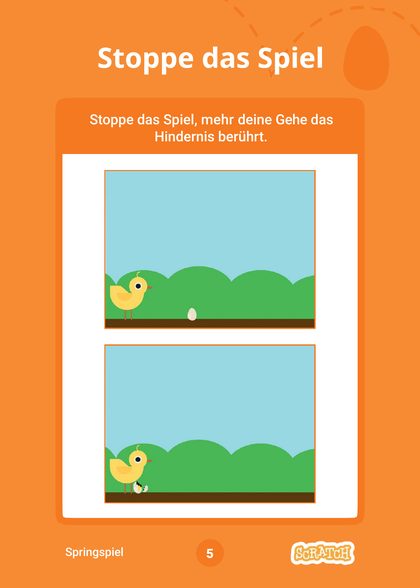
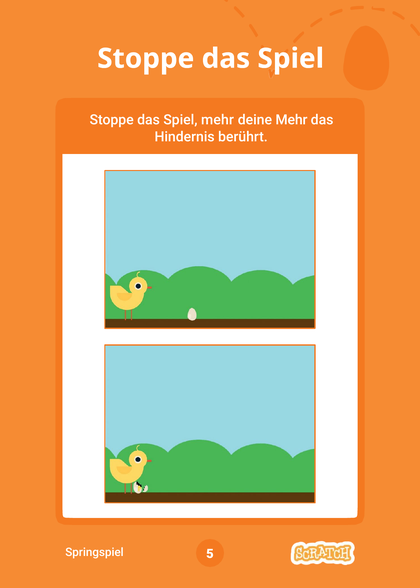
deine Gehe: Gehe -> Mehr (291, 120)
